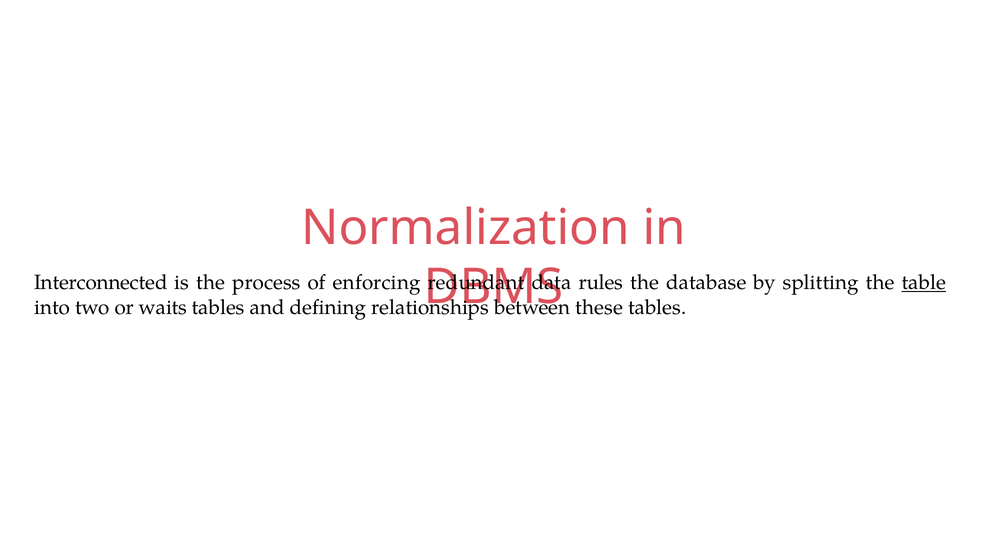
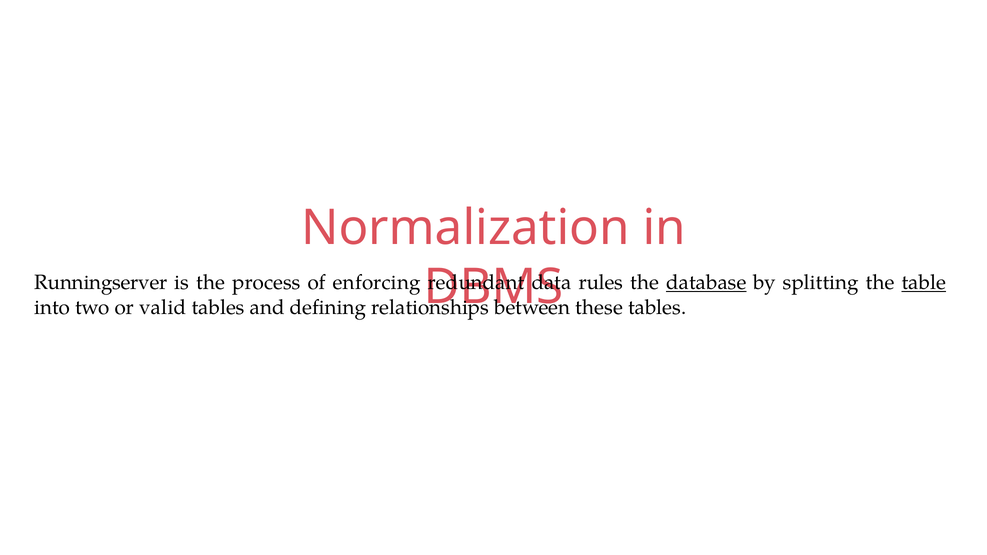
Interconnected: Interconnected -> Runningserver (101, 283)
database underline: none -> present (706, 283)
waits: waits -> valid (163, 307)
